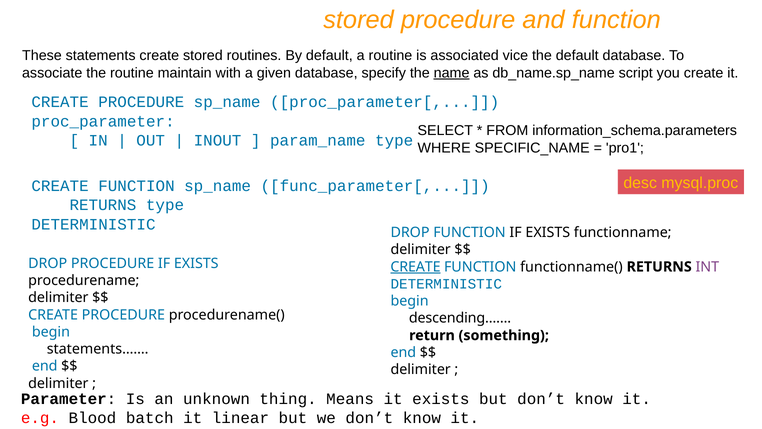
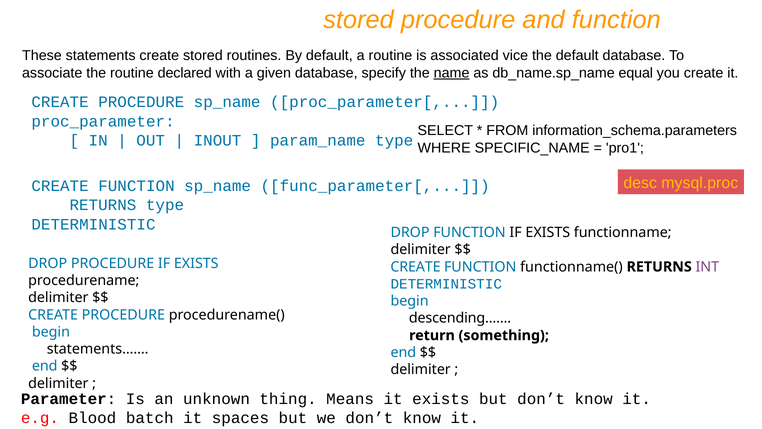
maintain: maintain -> declared (185, 73)
script: script -> equal (636, 73)
CREATE underline: present -> none (416, 267)
linear: linear -> spaces (240, 418)
